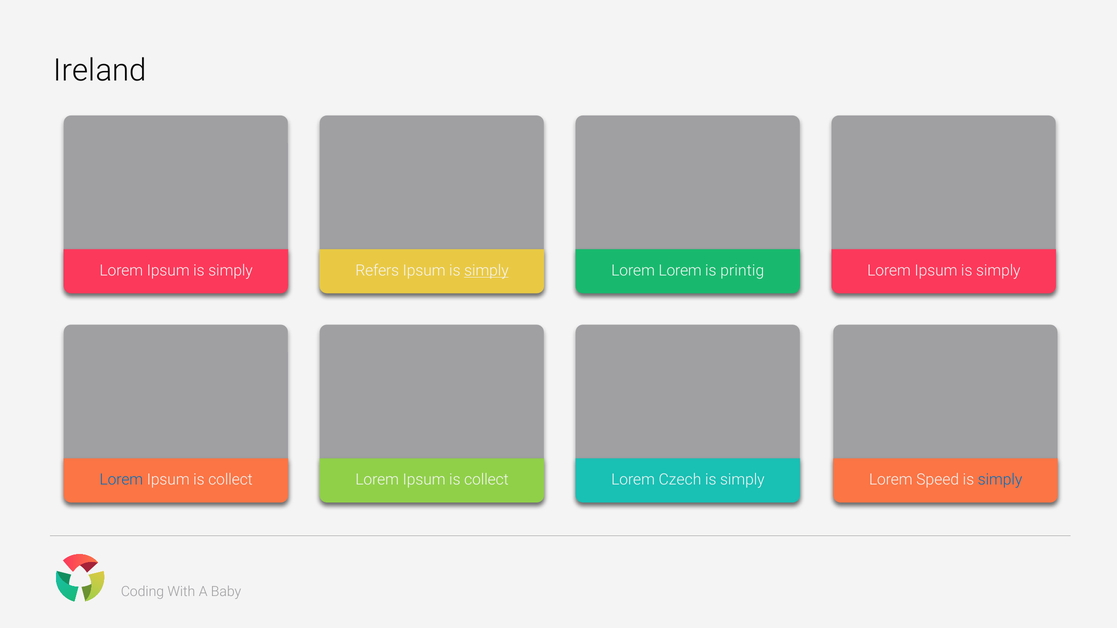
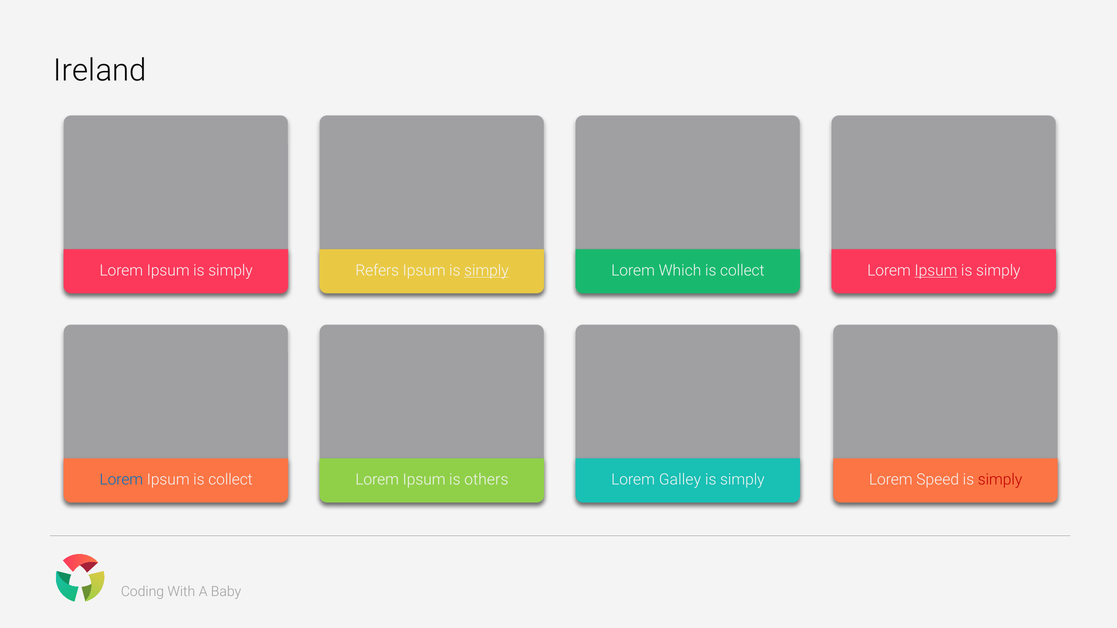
Lorem Lorem: Lorem -> Which (680, 271)
printig: printig -> collect (742, 271)
Ipsum underline: none -> present (936, 271)
collect: collect -> others (486, 480)
Czech: Czech -> Galley (680, 480)
simply colour: blue -> red (1000, 480)
